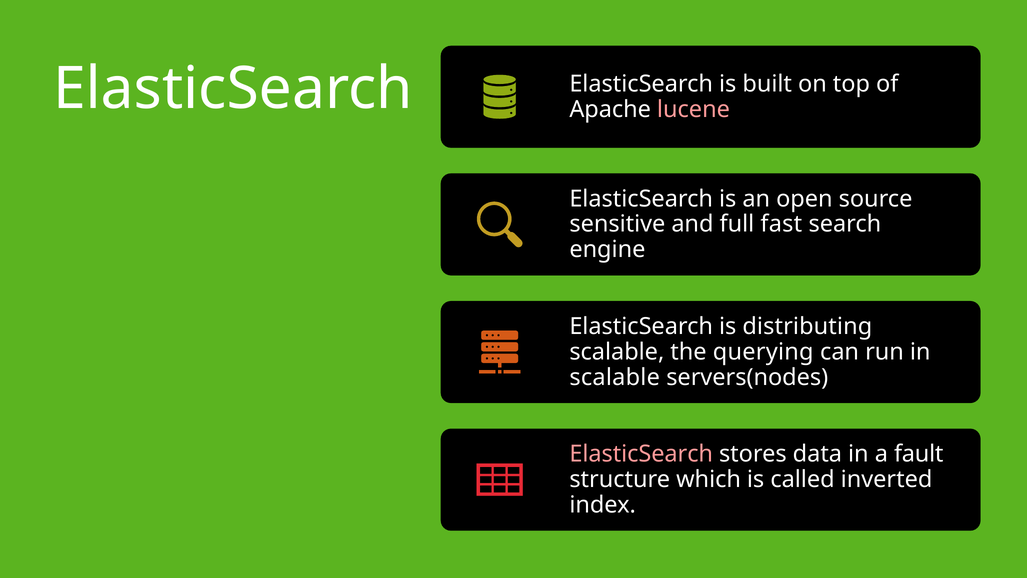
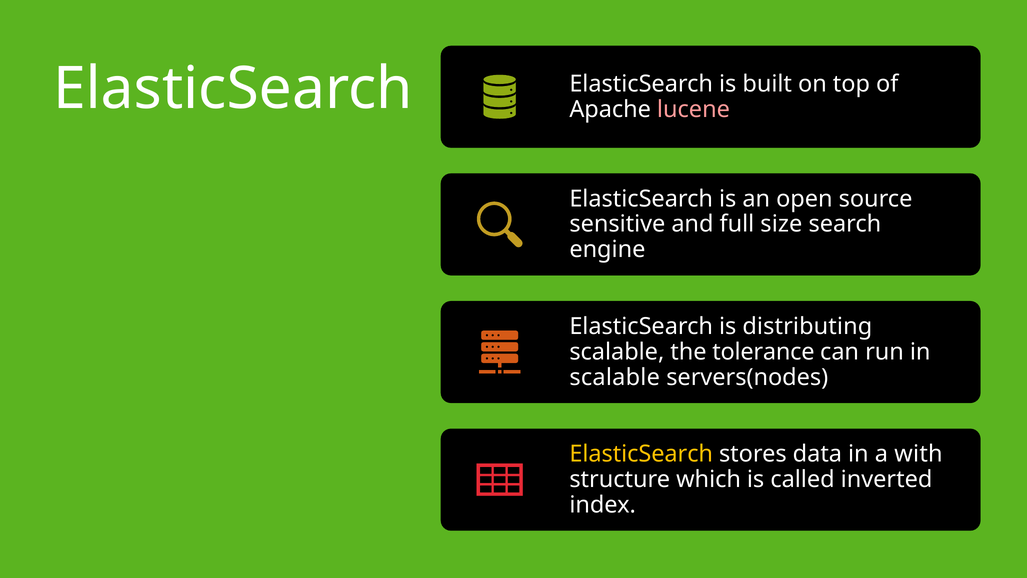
fast: fast -> size (781, 224)
querying: querying -> tolerance (763, 352)
ElasticSearch colour: pink -> yellow (641, 454)
fault: fault -> with (918, 454)
